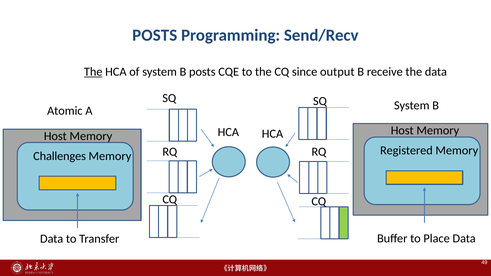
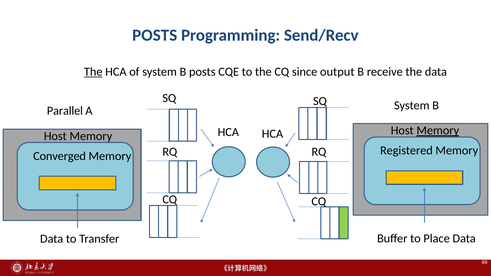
Atomic: Atomic -> Parallel (65, 111)
Memory underline: none -> present (438, 131)
Challenges: Challenges -> Converged (60, 156)
